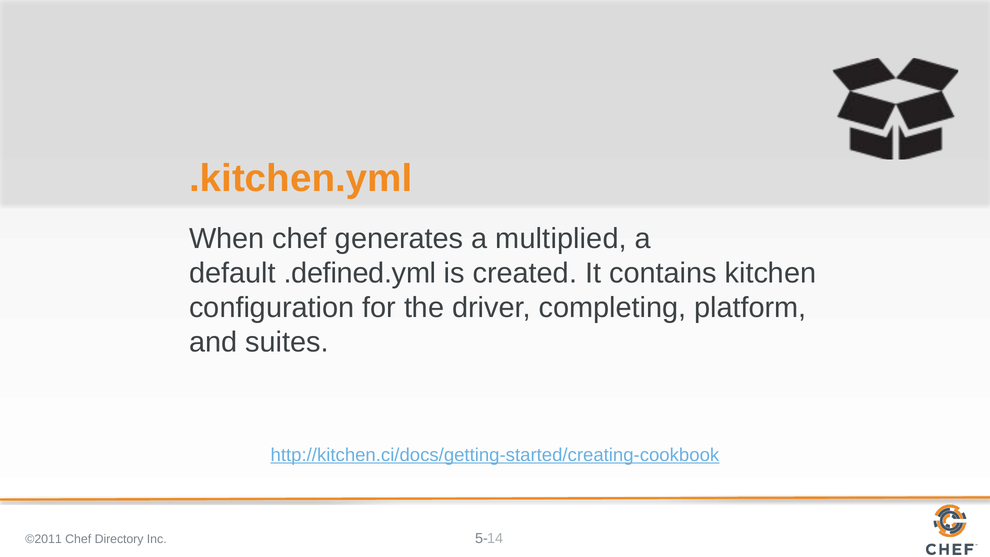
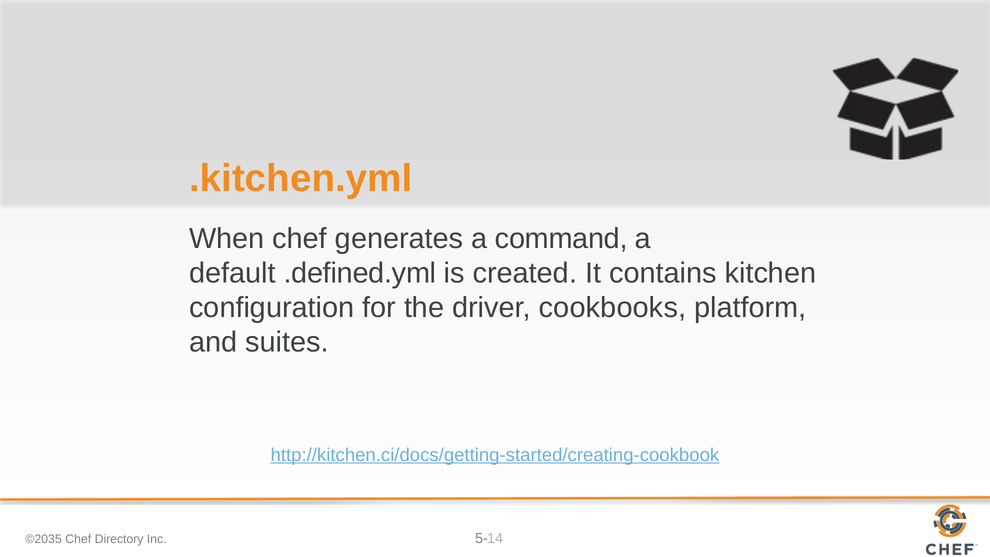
multiplied: multiplied -> command (561, 238)
completing: completing -> cookbooks (612, 308)
©2011: ©2011 -> ©2035 (44, 539)
